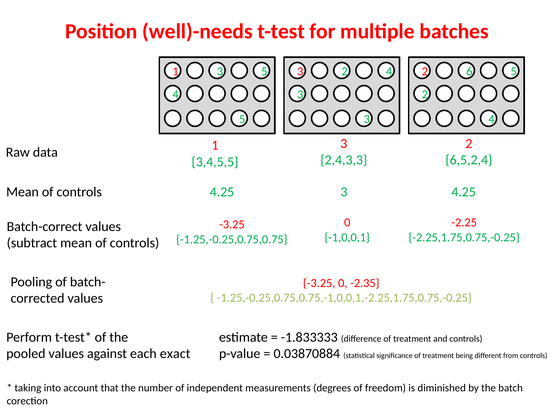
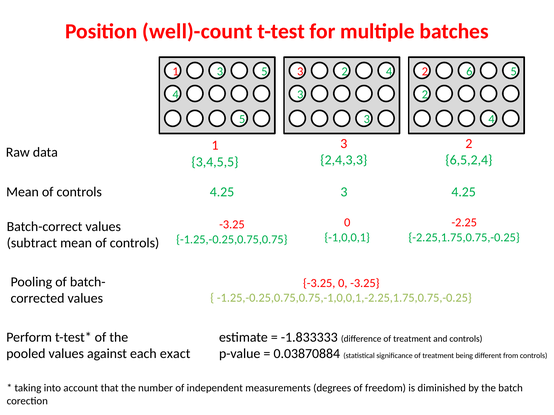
well)-needs: well)-needs -> well)-count (197, 31)
0 -2.35: -2.35 -> -3.25 (365, 283)
